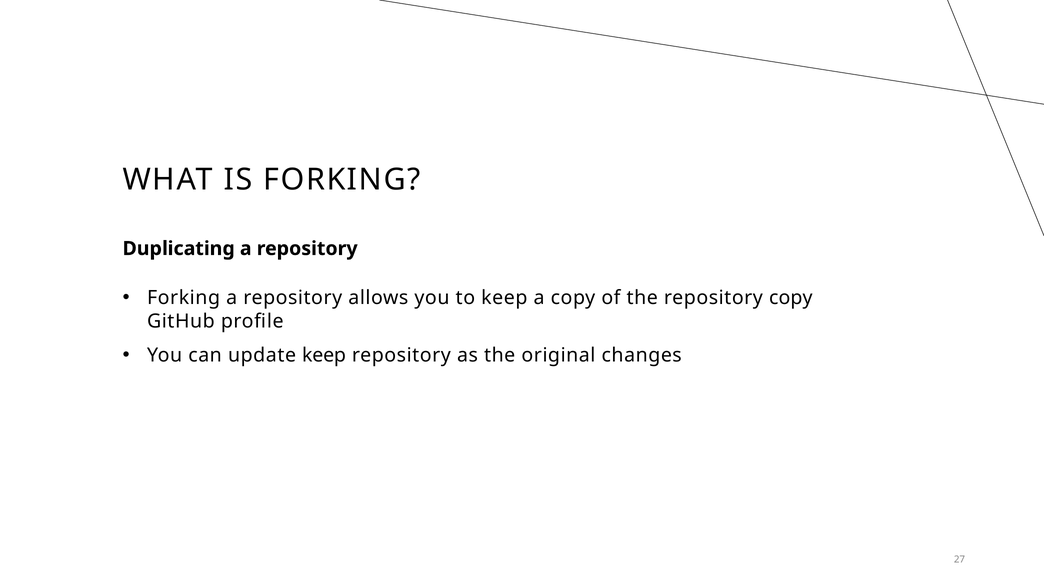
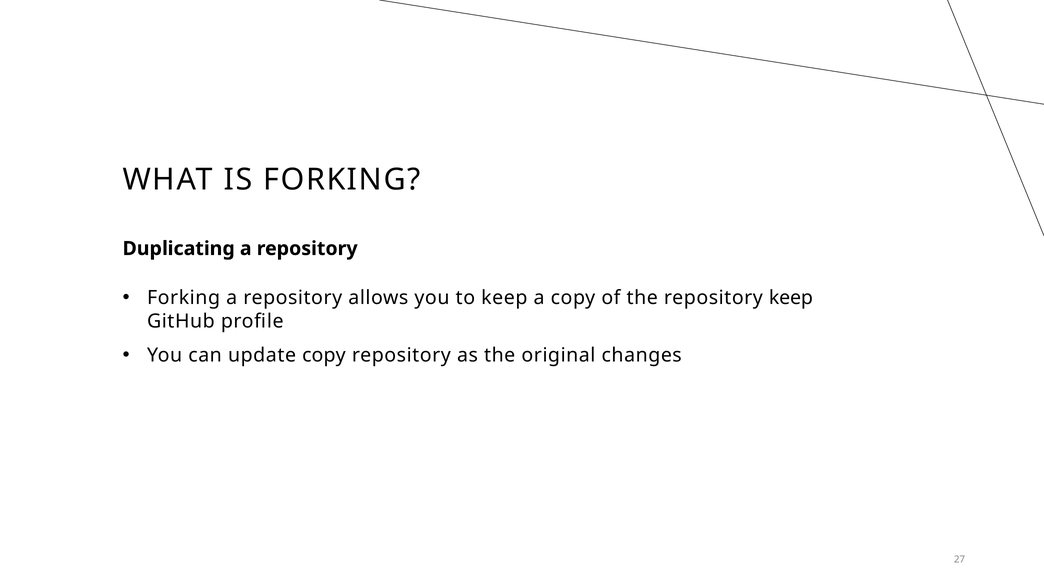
repository copy: copy -> keep (791, 298)
update keep: keep -> copy (324, 356)
